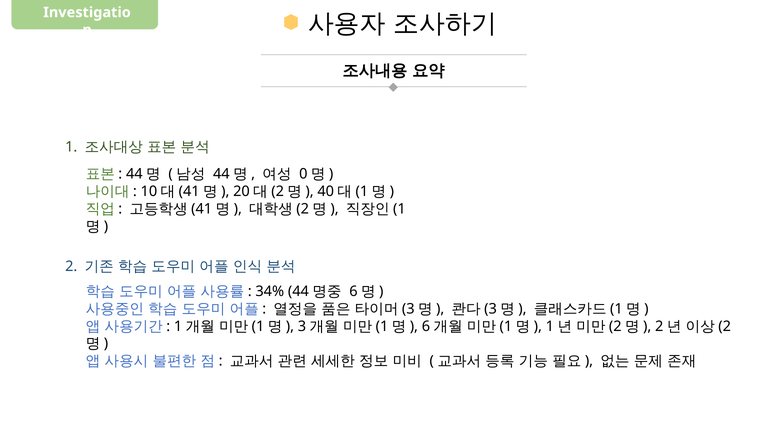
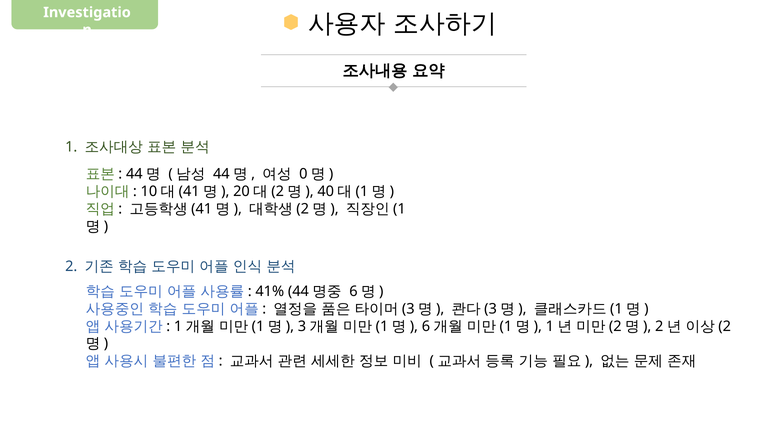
34%: 34% -> 41% (270, 291)
